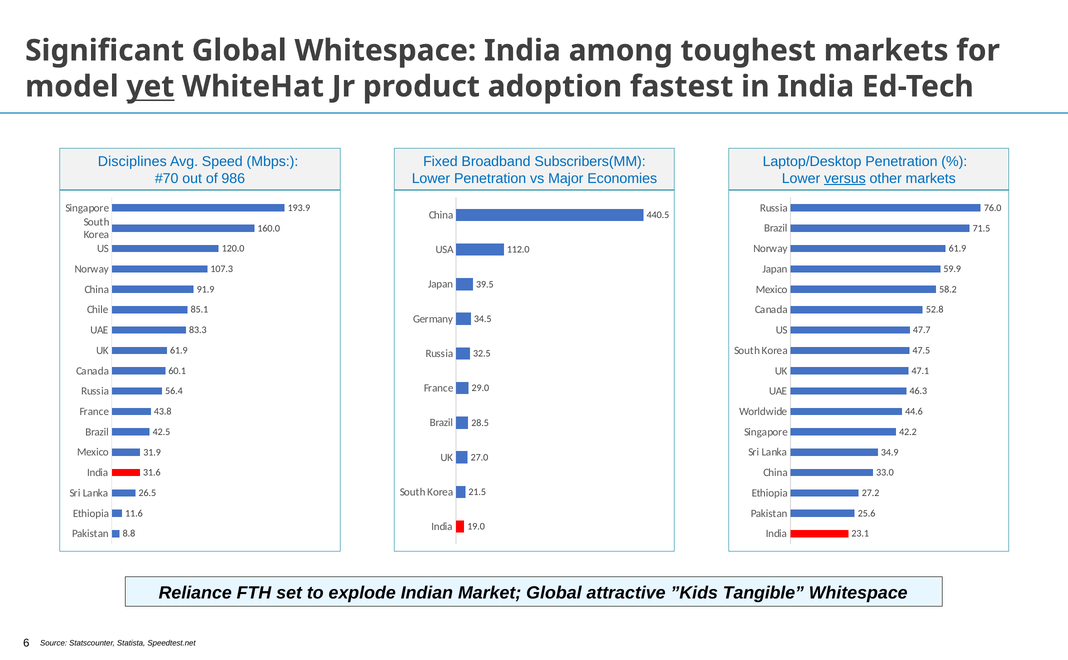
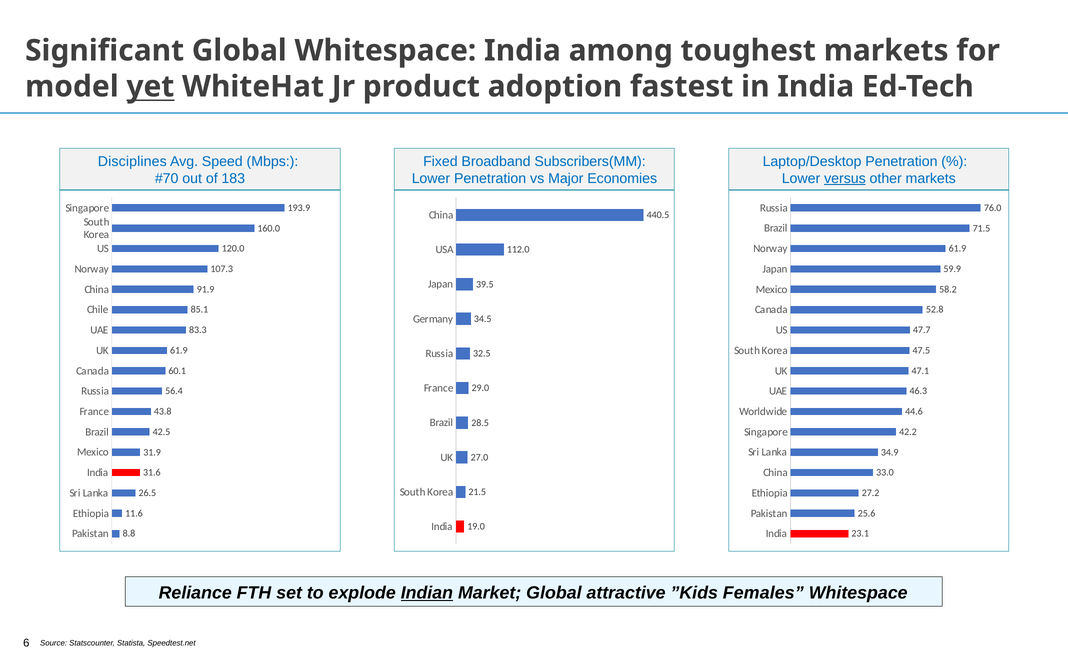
986: 986 -> 183 (233, 178)
Indian underline: none -> present (427, 592)
Tangible: Tangible -> Females (763, 592)
